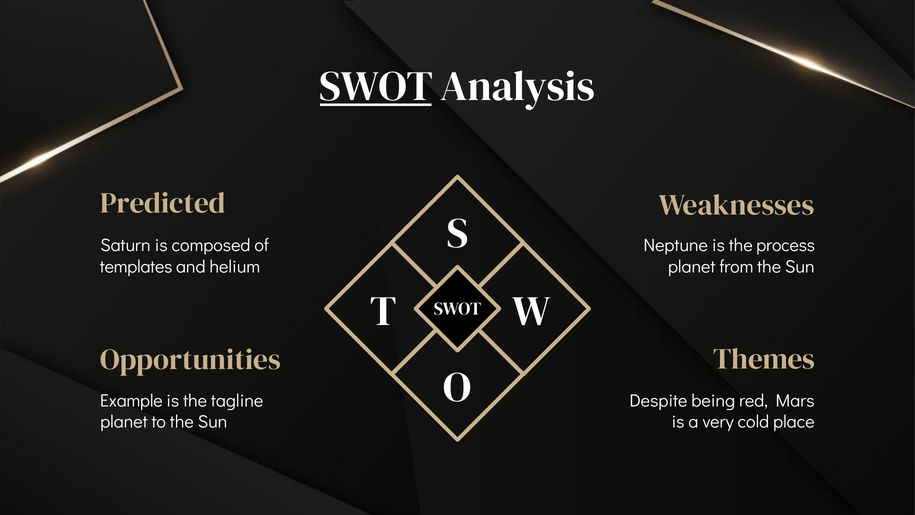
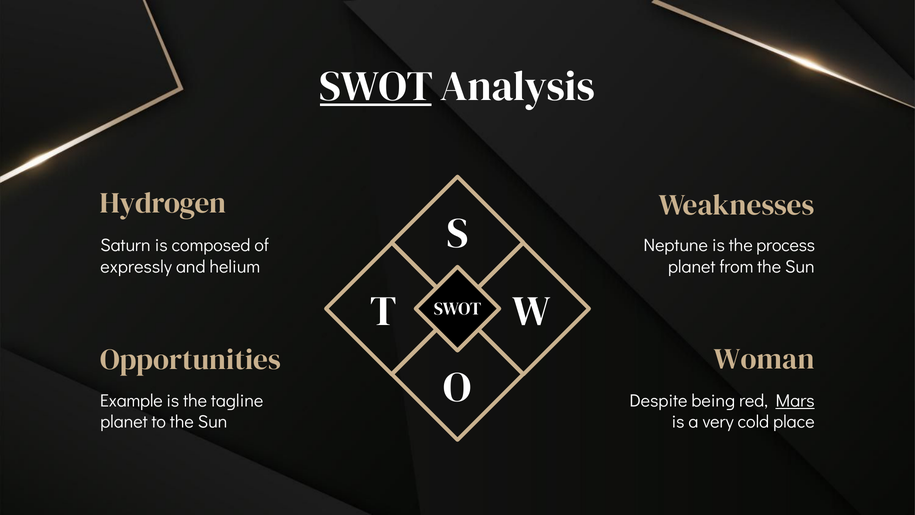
Predicted: Predicted -> Hydrogen (163, 203)
templates: templates -> expressly (136, 267)
Themes: Themes -> Woman (764, 359)
Mars underline: none -> present (795, 400)
